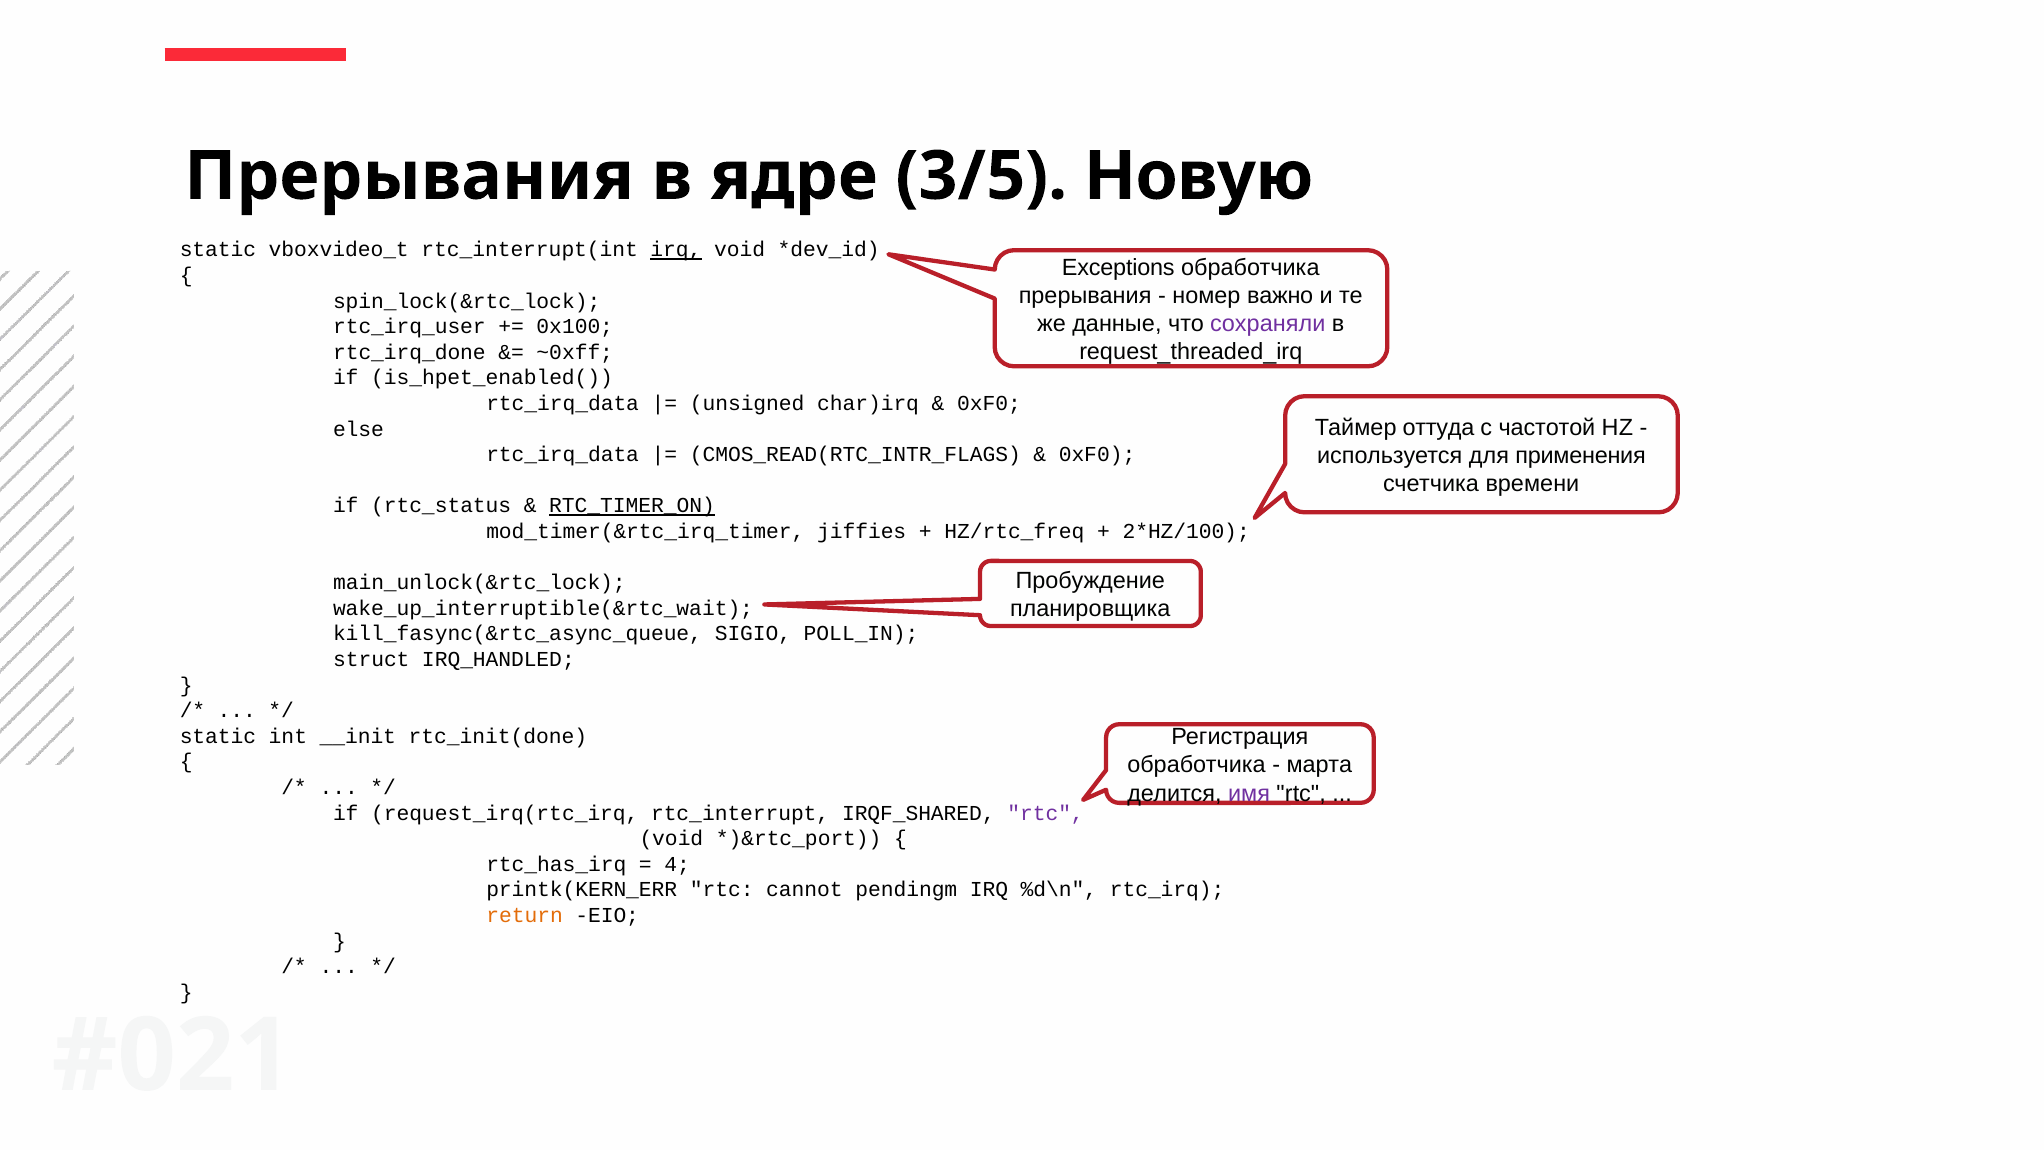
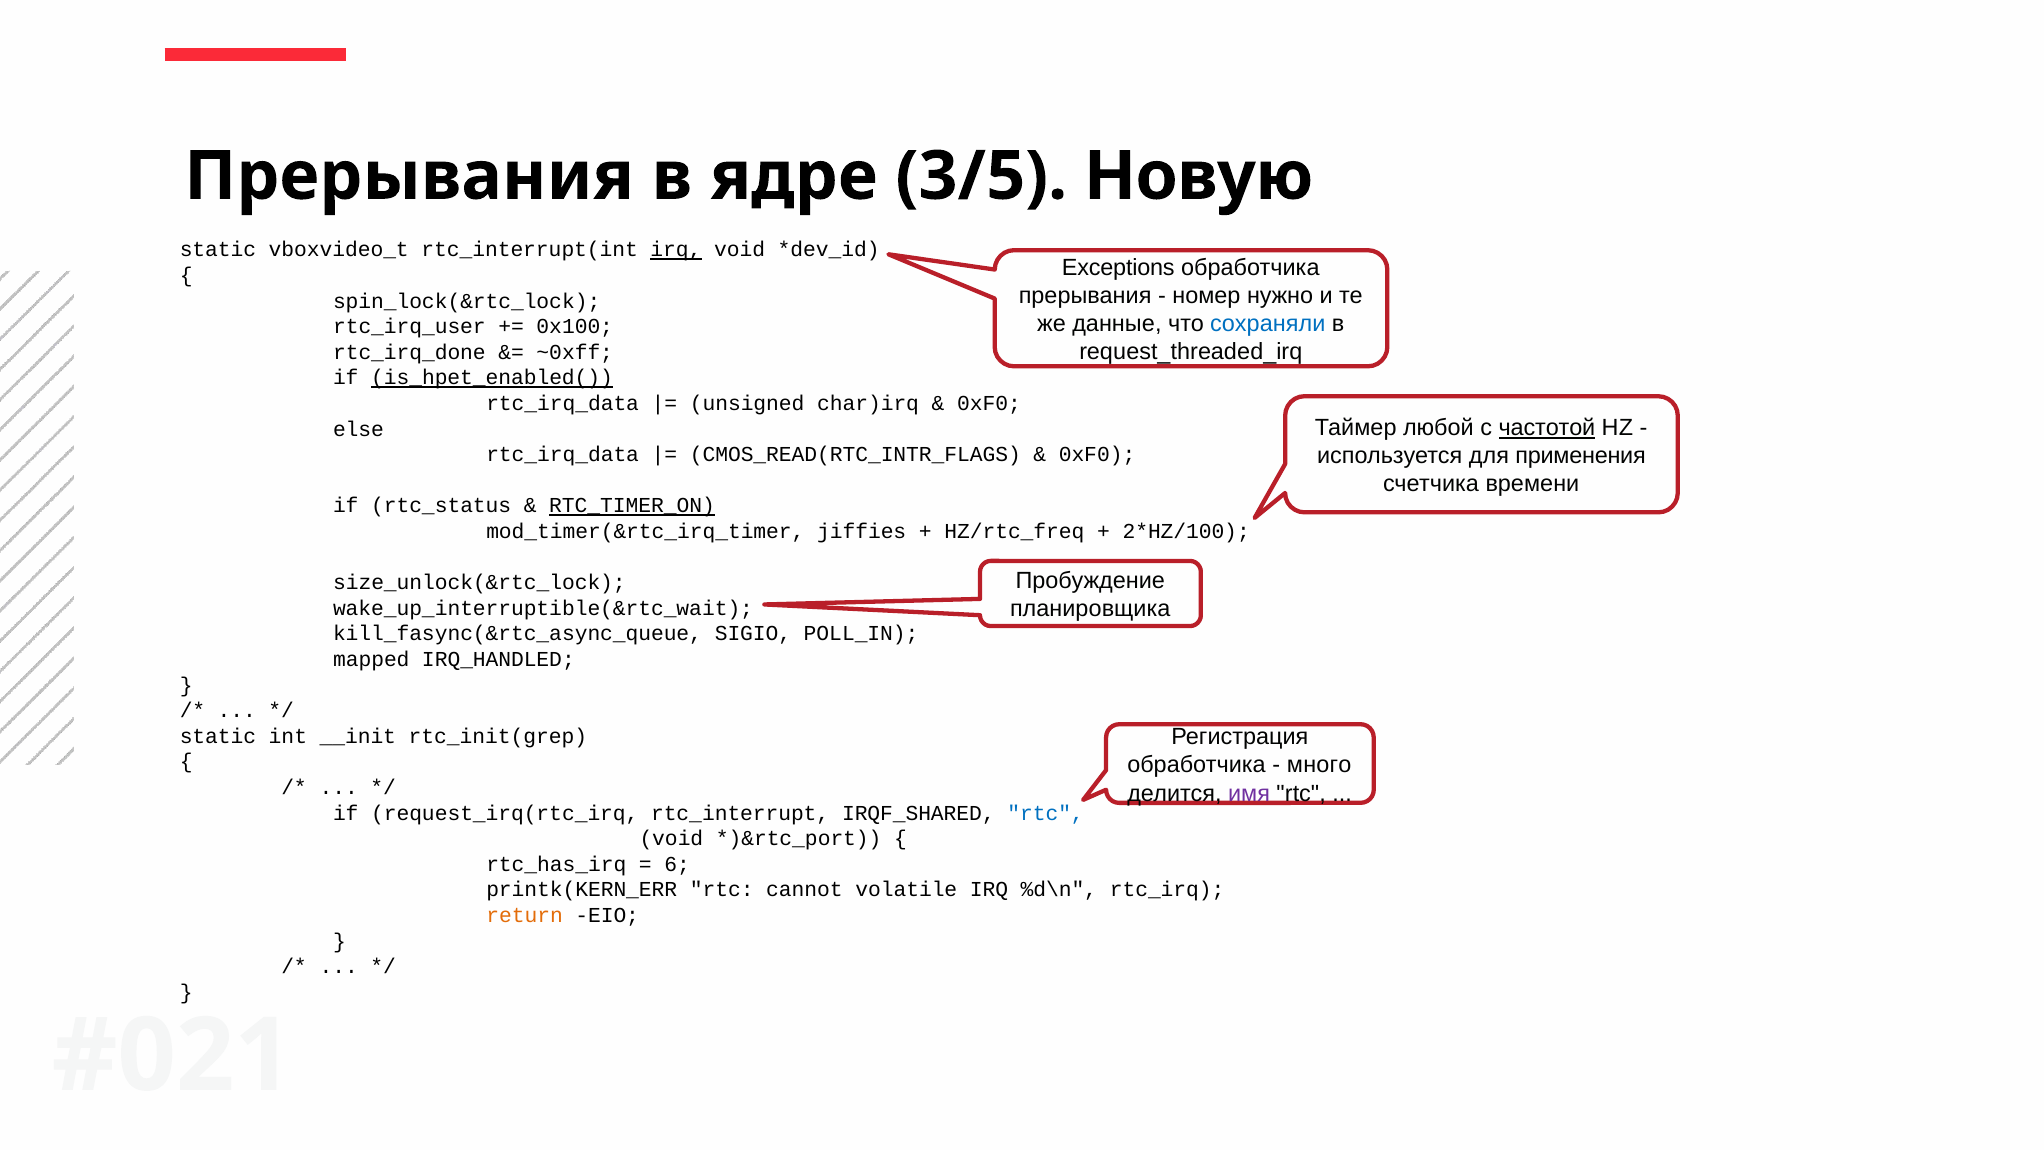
важно: важно -> нужно (1280, 296)
сохраняли colour: purple -> blue (1268, 324)
is_hpet_enabled( underline: none -> present (492, 378)
оттуда: оттуда -> любой (1438, 428)
частотой underline: none -> present (1547, 428)
main_unlock(&rtc_lock: main_unlock(&rtc_lock -> size_unlock(&rtc_lock (479, 583)
struct: struct -> mapped (371, 659)
rtc_init(done: rtc_init(done -> rtc_init(grep (498, 736)
марта: марта -> много (1319, 765)
rtc colour: purple -> blue (1046, 813)
4: 4 -> 6 (677, 864)
pendingm: pendingm -> volatile (906, 890)
